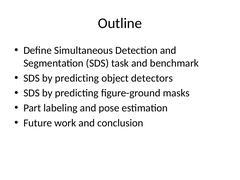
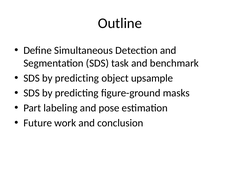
detectors: detectors -> upsample (152, 78)
